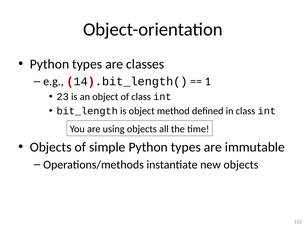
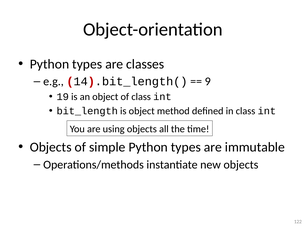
1: 1 -> 9 (208, 82)
23: 23 -> 19 (63, 97)
